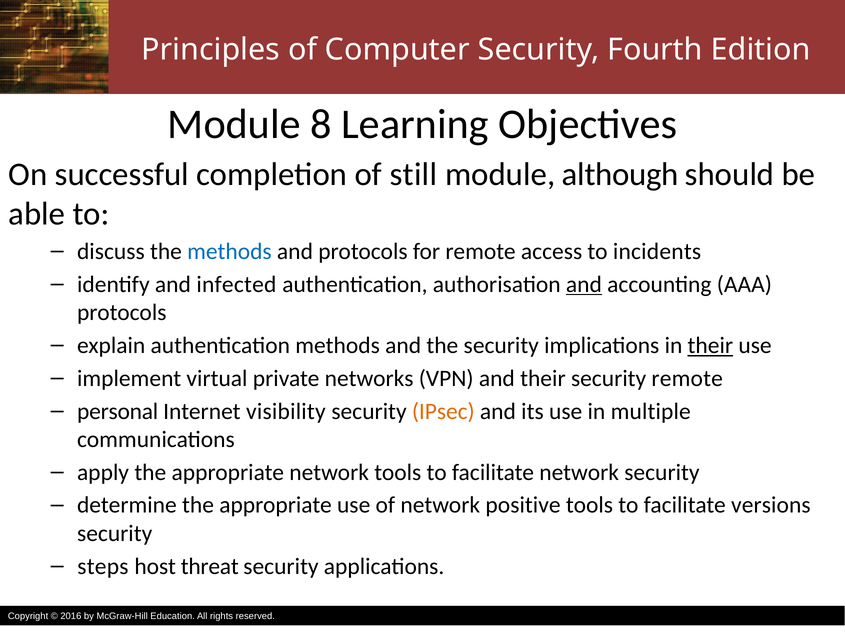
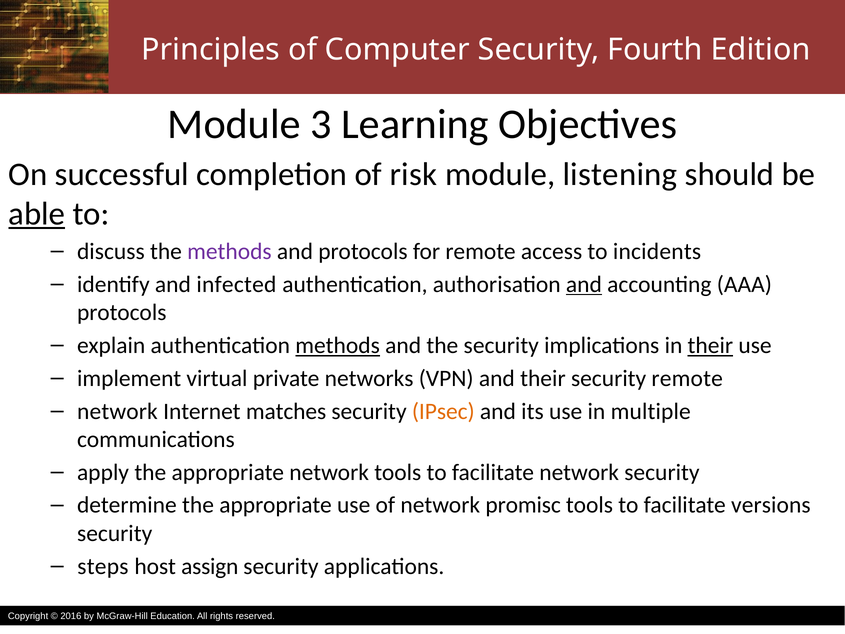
8: 8 -> 3 (321, 124)
still: still -> risk (413, 174)
although: although -> listening (620, 174)
able underline: none -> present (37, 214)
methods colour: blue -> purple (229, 251)
methods underline: none -> present (338, 345)
personal: personal -> network (117, 411)
visibility: visibility -> matches (286, 411)
positive: positive -> promisc (523, 505)
threat: threat -> assign (210, 566)
